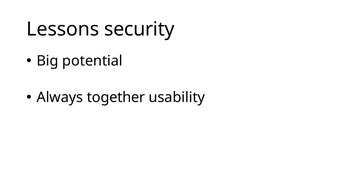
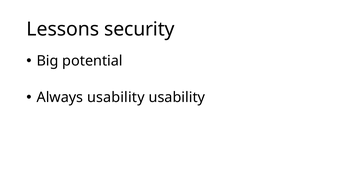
Always together: together -> usability (116, 97)
